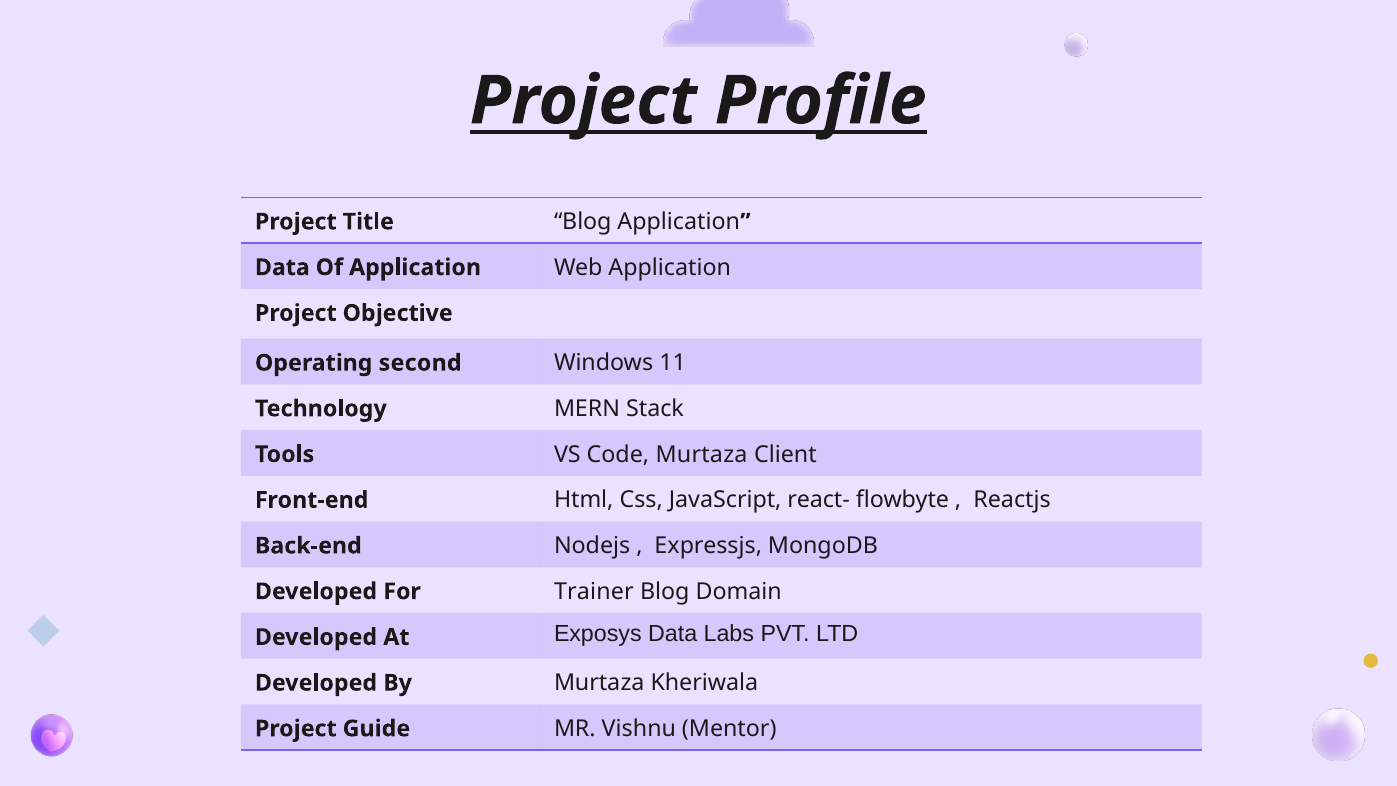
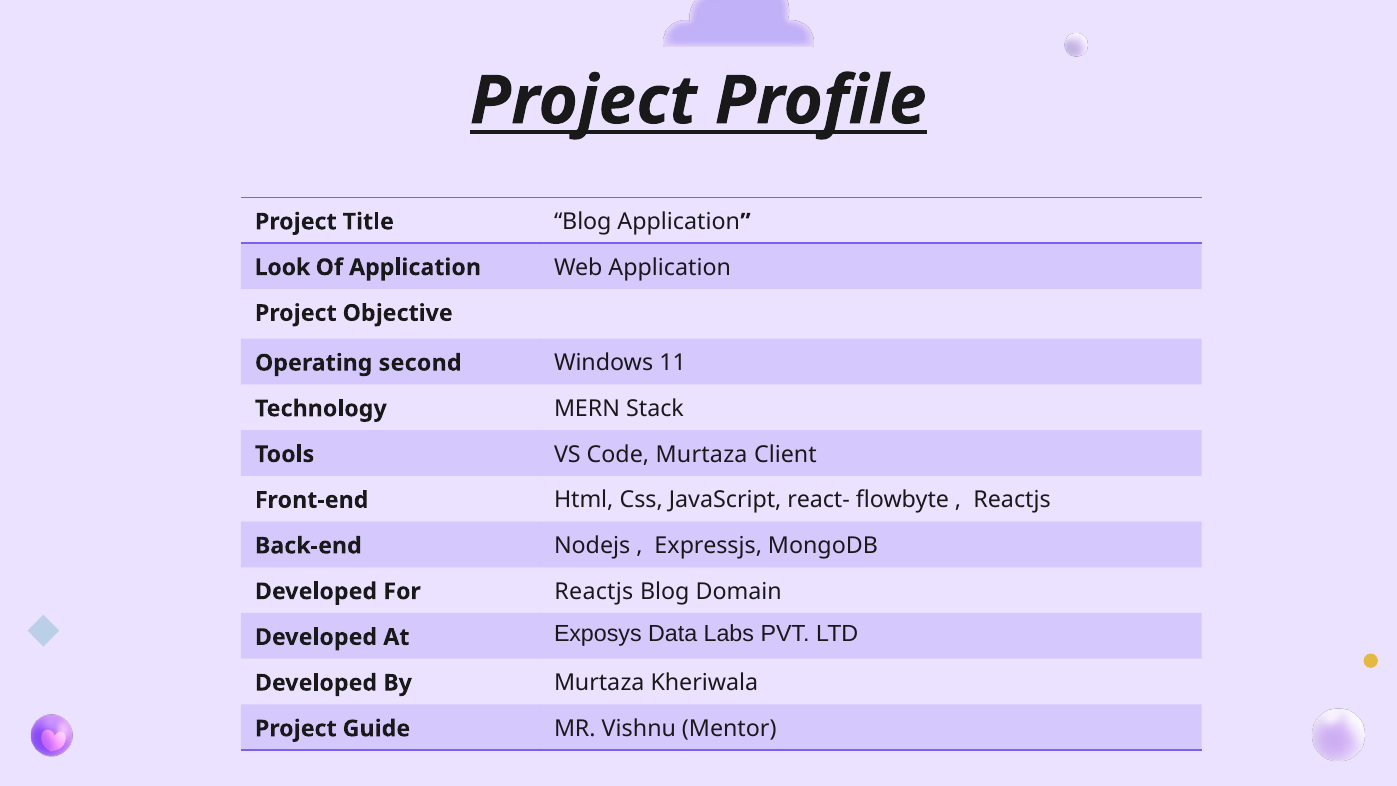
Data: Data -> Look (282, 267)
For Trainer: Trainer -> Reactjs (594, 591)
